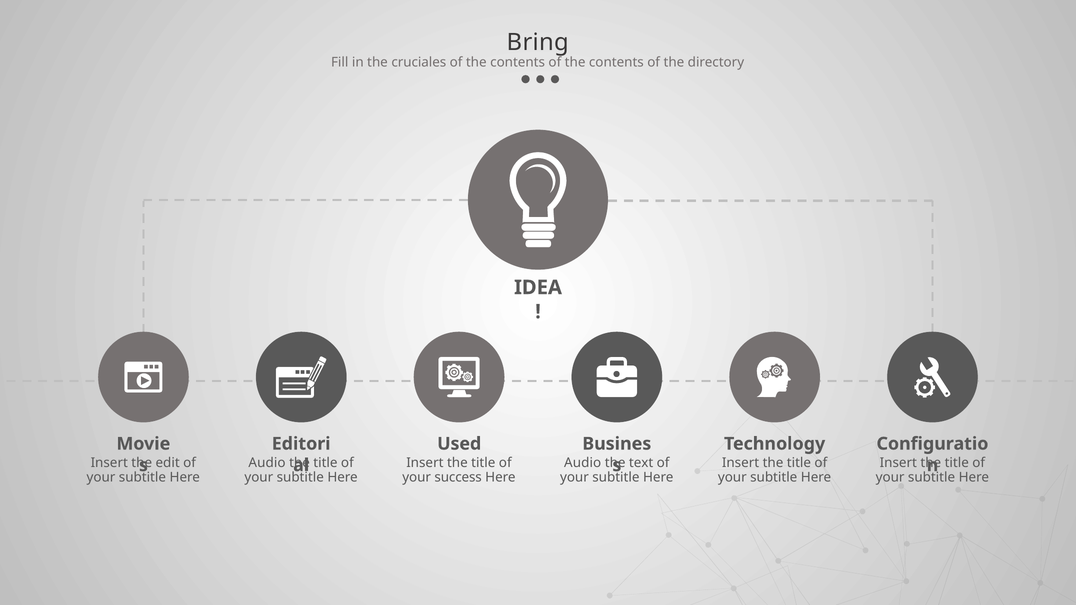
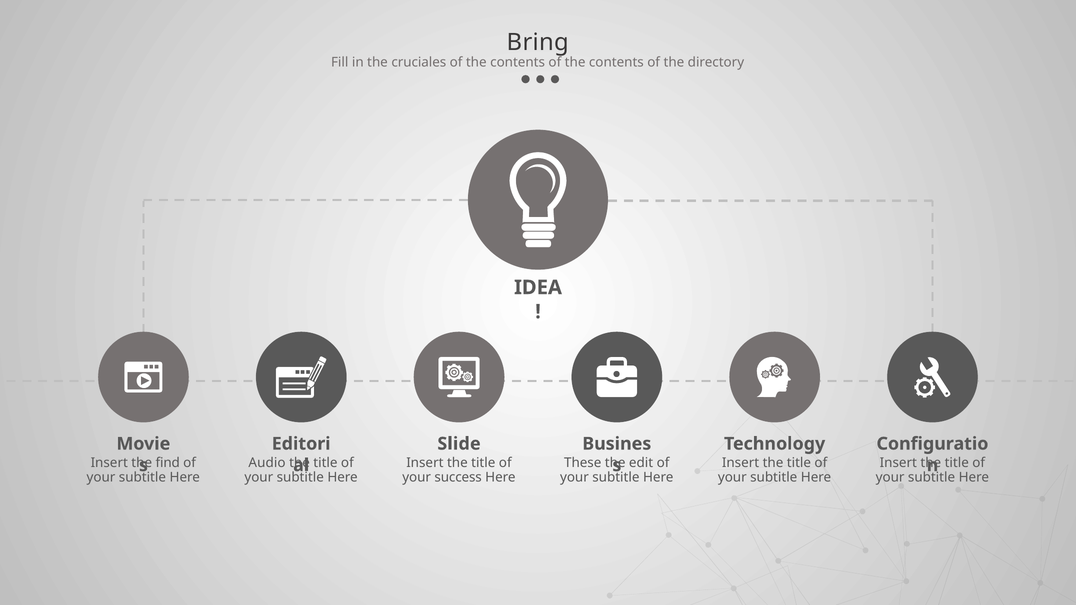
Used: Used -> Slide (459, 444)
edit: edit -> find (168, 463)
Audio: Audio -> These (583, 463)
text: text -> edit (641, 463)
